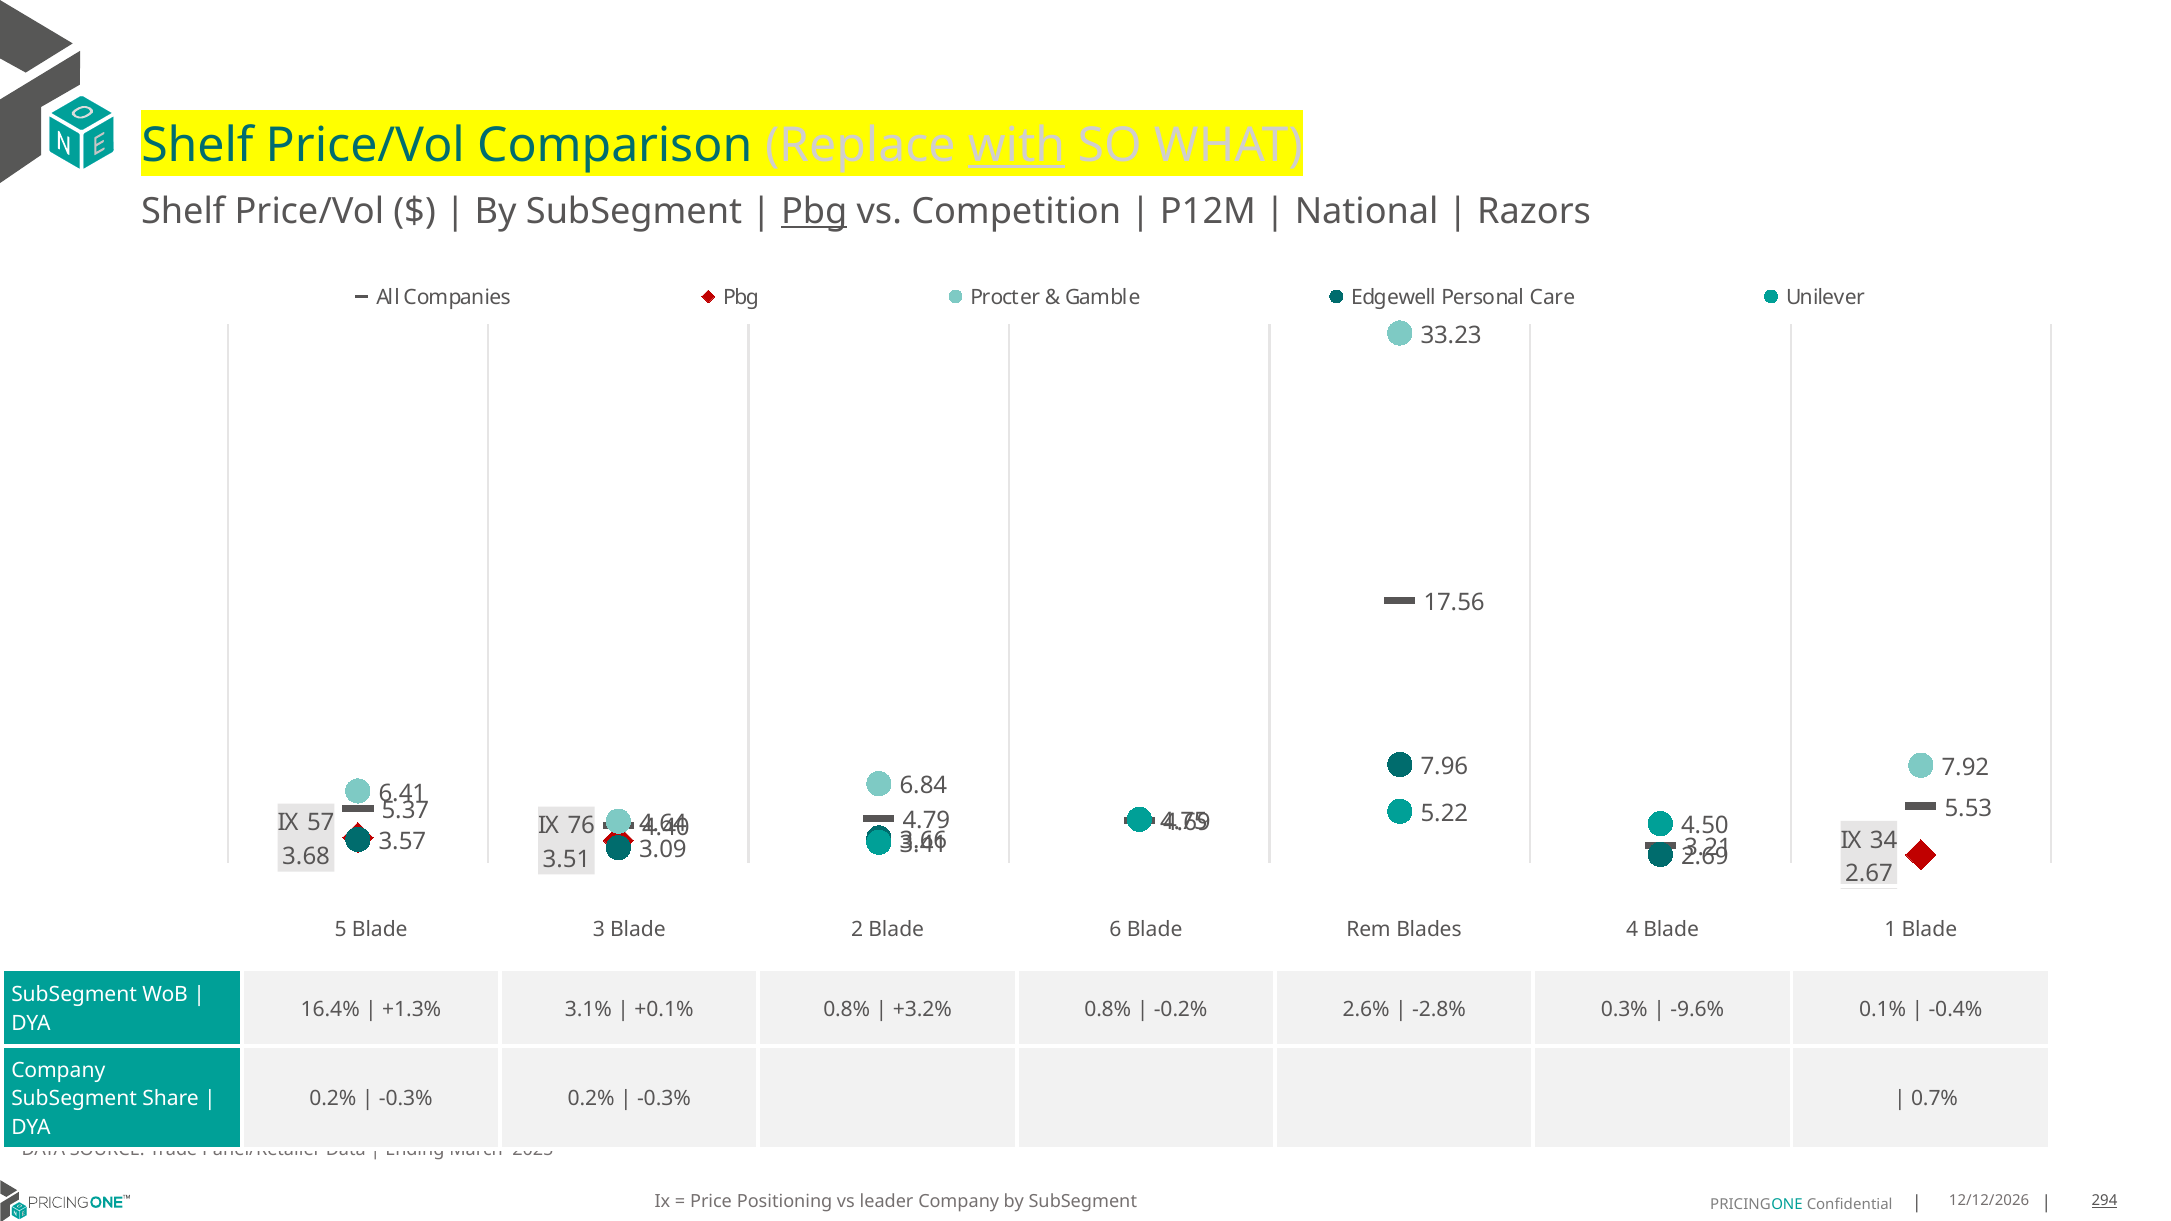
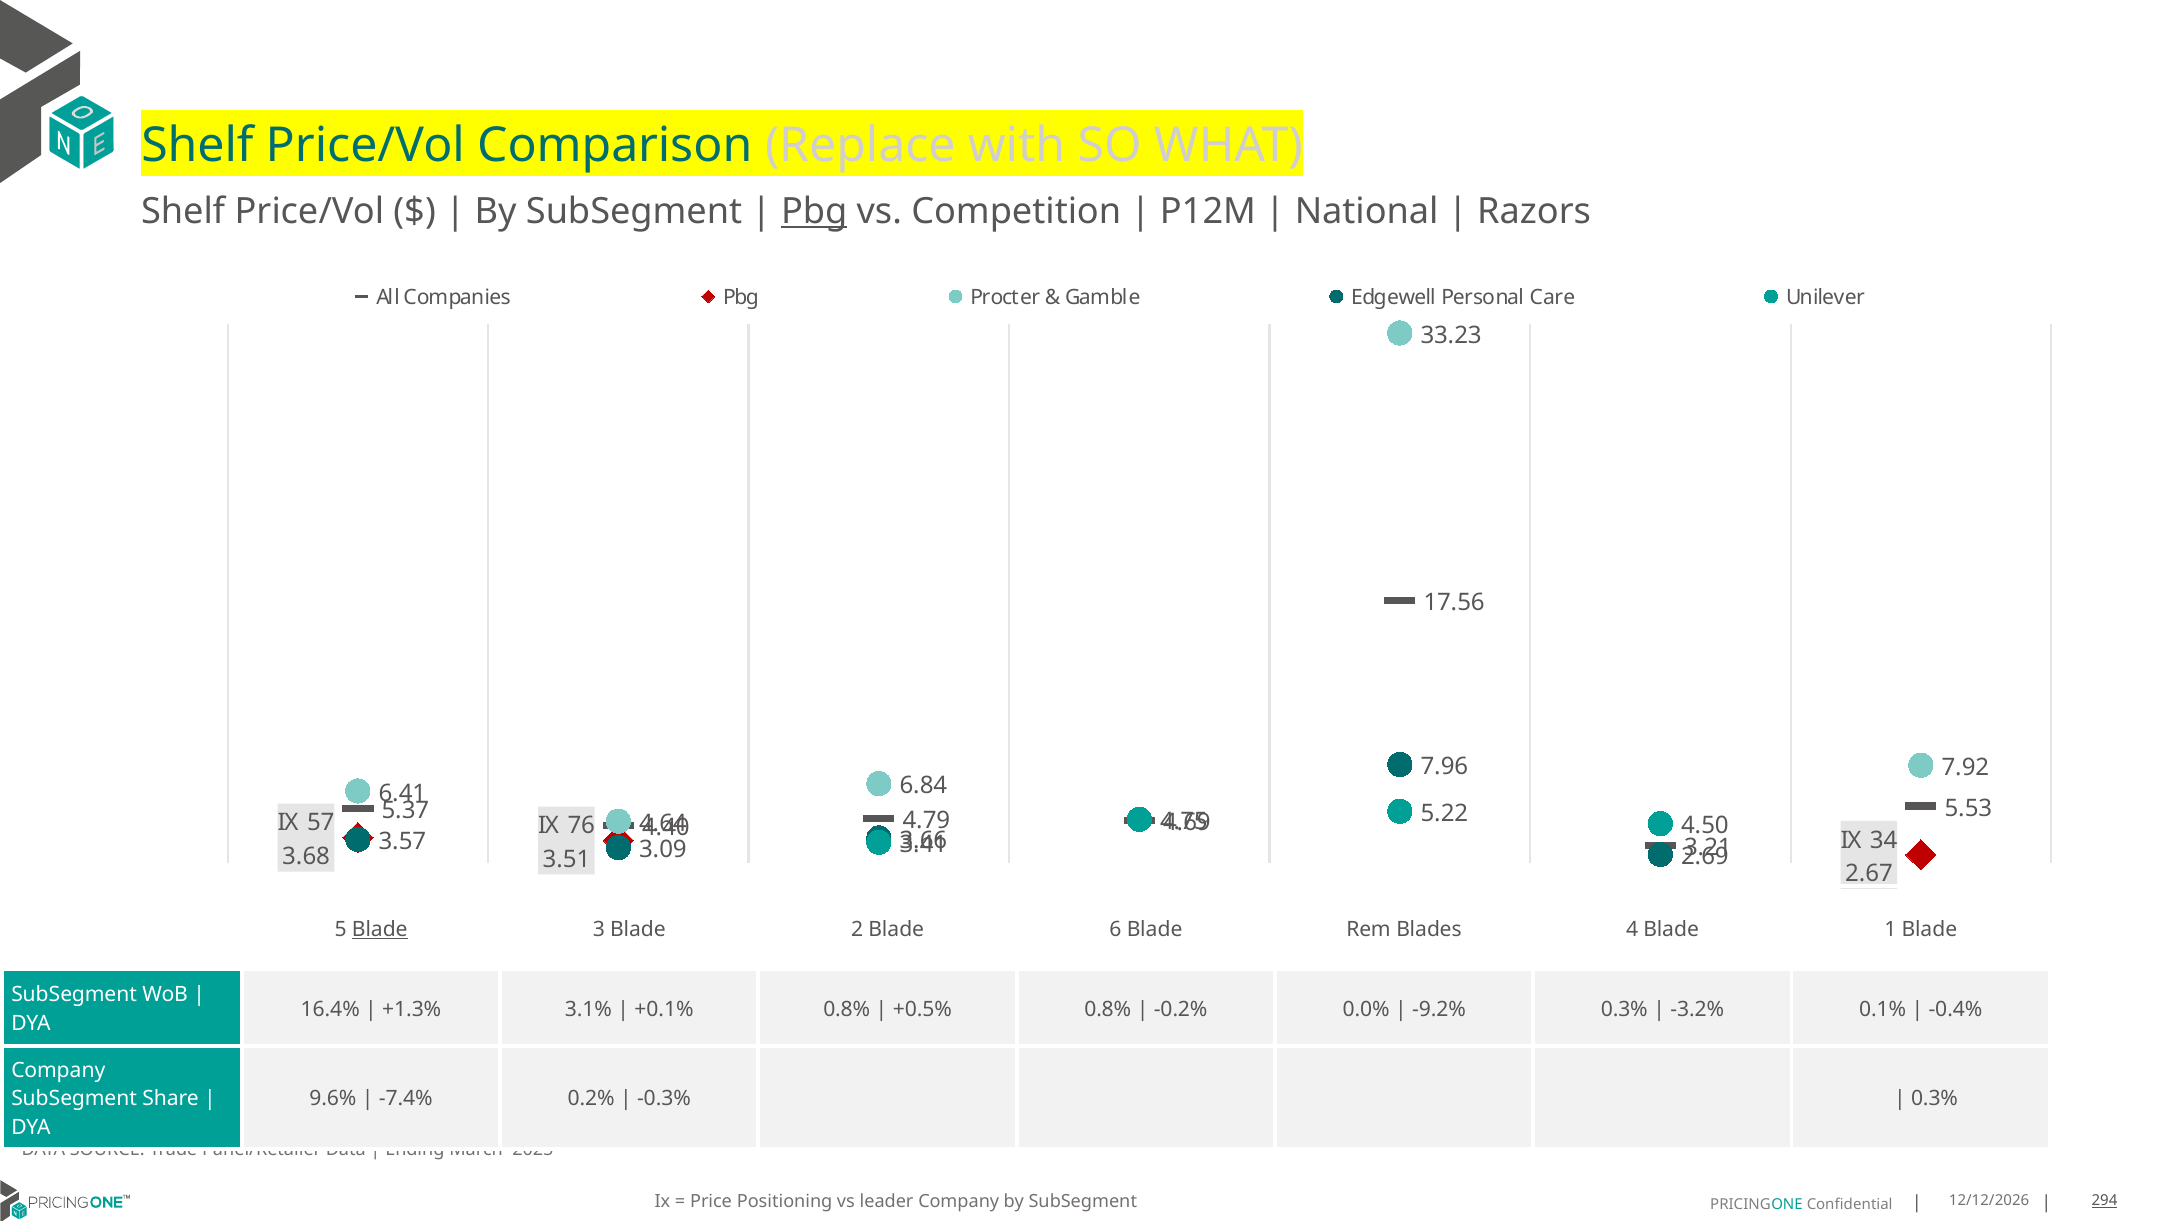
with underline: present -> none (1017, 146)
Blade underline: none -> present (380, 929)
+3.2%: +3.2% -> +0.5% (922, 1009)
2.6%: 2.6% -> 0.0% (1366, 1009)
-2.8%: -2.8% -> -9.2% (1439, 1009)
-9.6%: -9.6% -> -3.2% (1697, 1009)
0.2%: 0.2% -> 9.6% (333, 1099)
-0.3%: -0.3% -> -7.4% (406, 1099)
0.7%: 0.7% -> 0.3% (1935, 1099)
